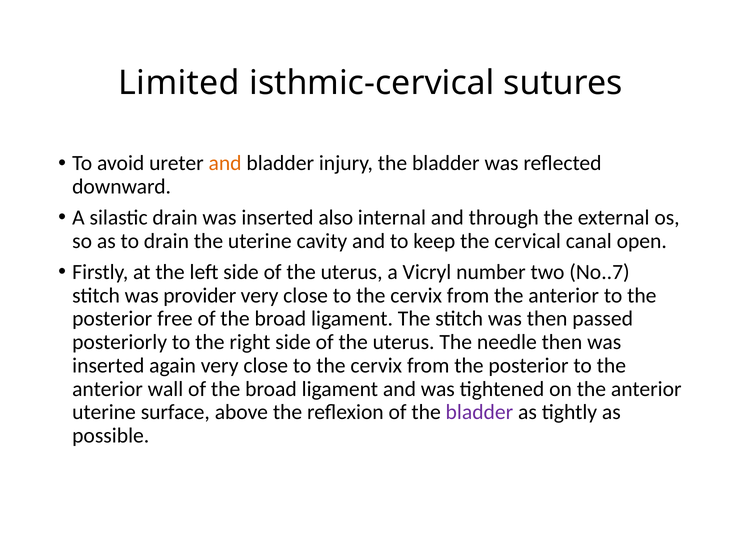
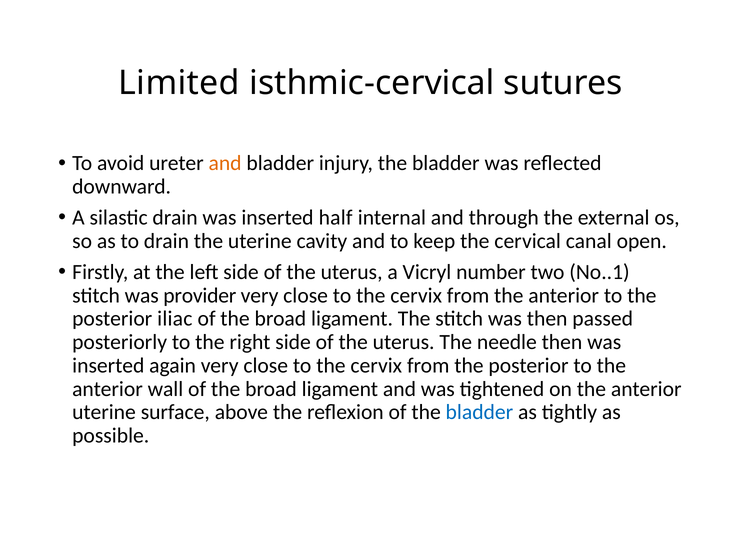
also: also -> half (336, 218)
No..7: No..7 -> No..1 (599, 272)
free: free -> iliac (175, 319)
bladder colour: purple -> blue (479, 412)
